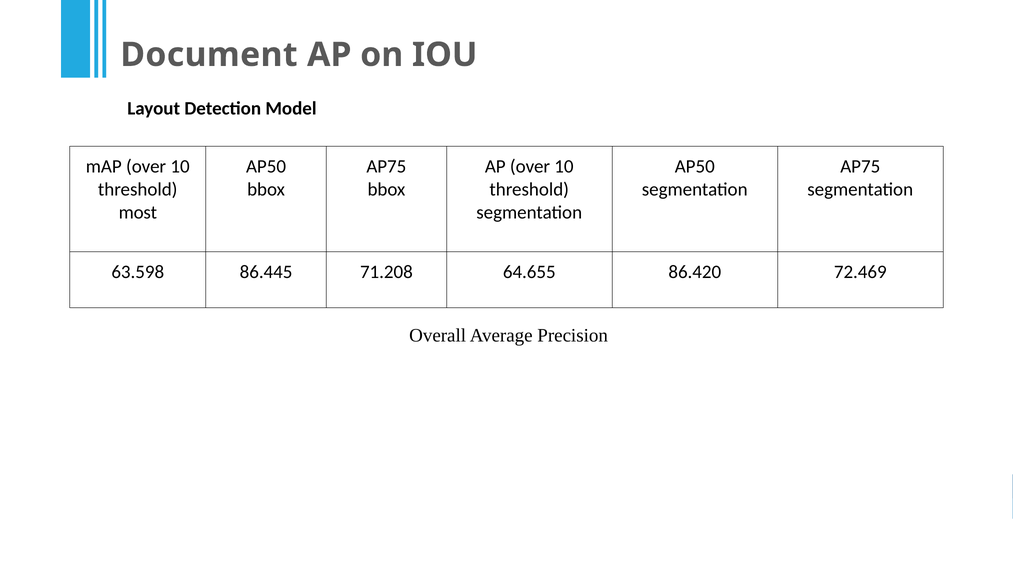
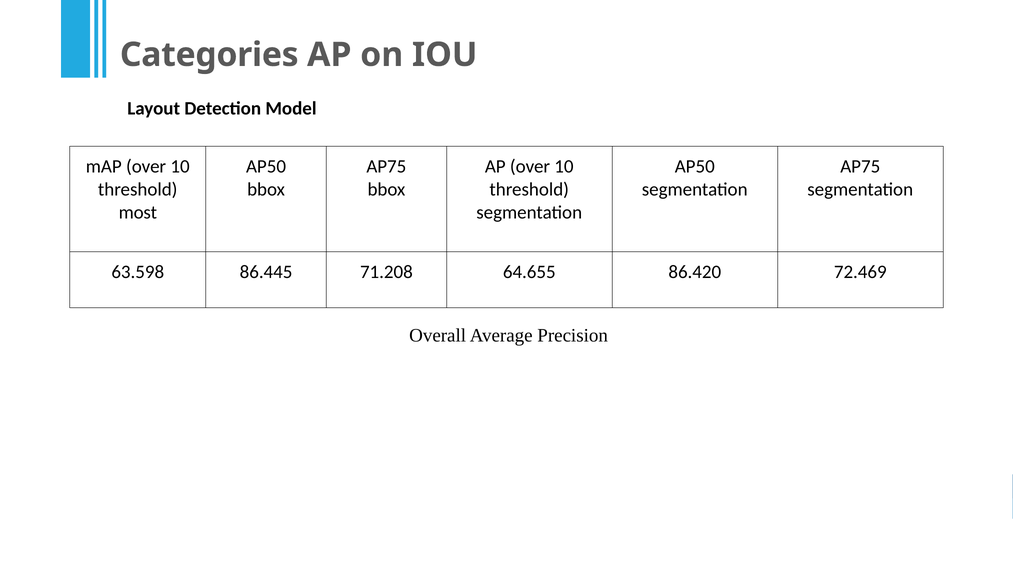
Document: Document -> Categories (209, 55)
